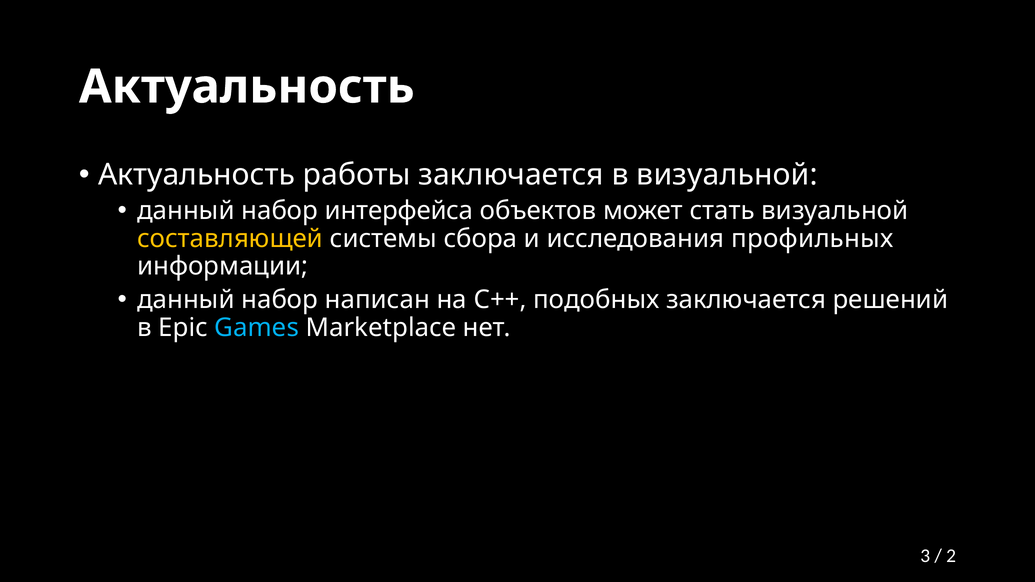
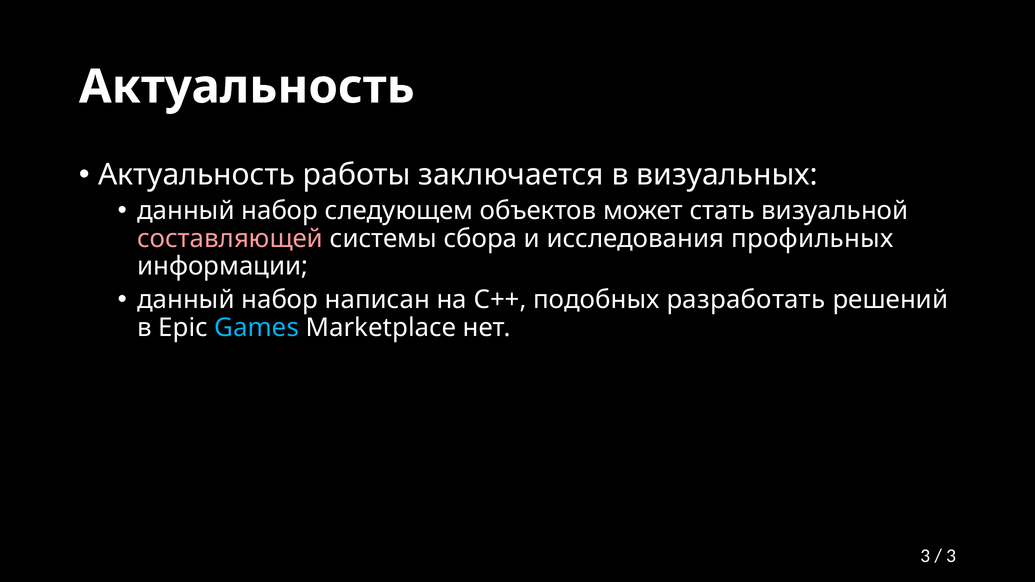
в визуальной: визуальной -> визуальных (727, 175)
интерфейса: интерфейса -> следующем (399, 211)
составляющей colour: yellow -> pink (230, 239)
подобных заключается: заключается -> разработать (746, 300)
2: 2 -> 3 (951, 556)
